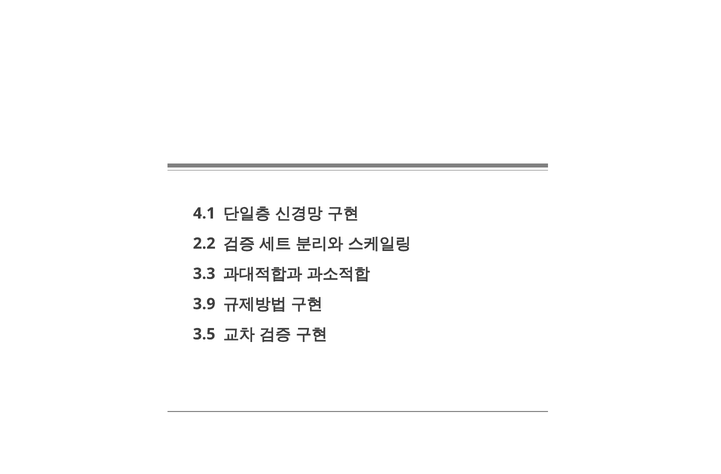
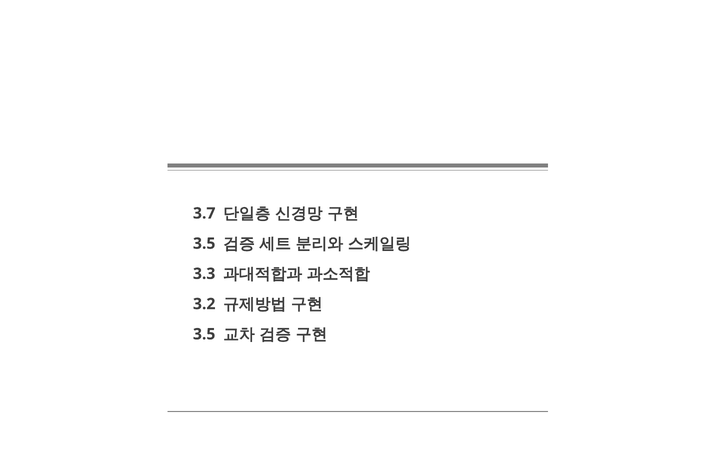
4.1: 4.1 -> 3.7 (204, 213)
2.2: 2.2 -> 3.5 (204, 243)
3.9: 3.9 -> 3.2 (204, 304)
